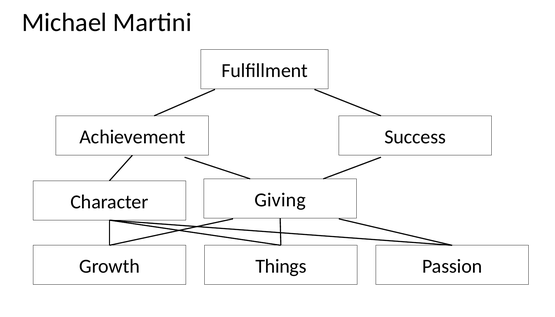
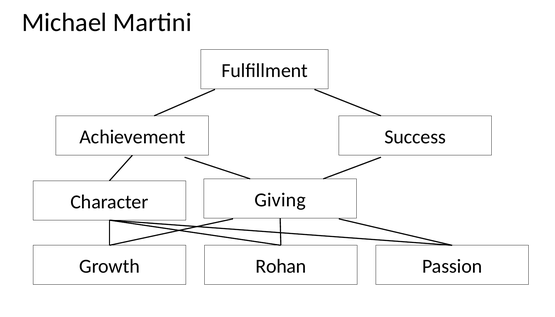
Things: Things -> Rohan (281, 266)
